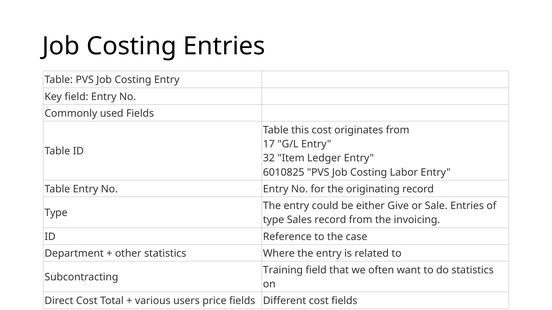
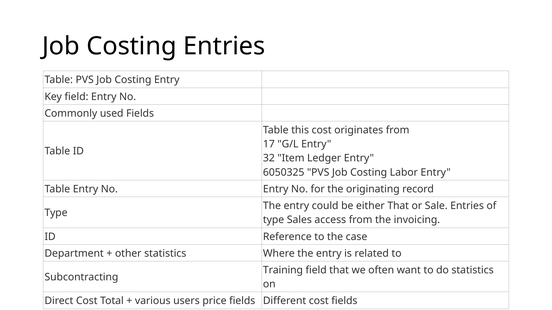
6010825: 6010825 -> 6050325 (284, 173)
either Give: Give -> That (398, 206)
Sales record: record -> access (330, 220)
